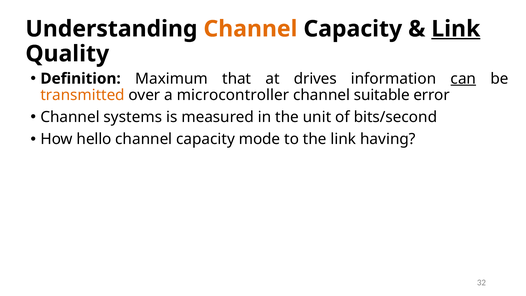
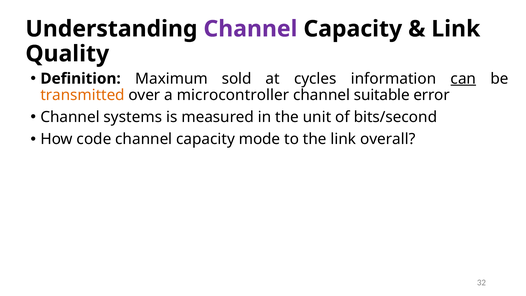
Channel colour: orange -> purple (250, 29)
Link underline: present -> none (456, 29)
that: that -> sold (237, 79)
drives: drives -> cycles (315, 79)
hello: hello -> code (94, 139)
having: having -> overall (388, 139)
